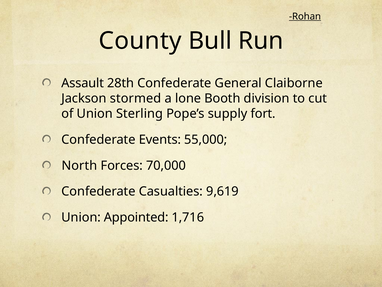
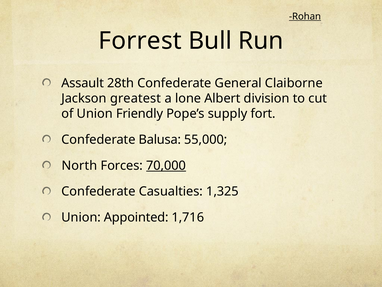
County: County -> Forrest (140, 41)
stormed: stormed -> greatest (136, 98)
Booth: Booth -> Albert (222, 98)
Sterling: Sterling -> Friendly (140, 113)
Events: Events -> Balusa (160, 139)
70,000 underline: none -> present (166, 165)
9,619: 9,619 -> 1,325 (222, 191)
